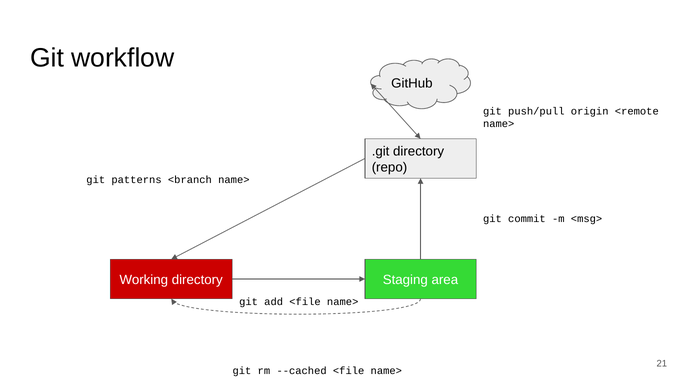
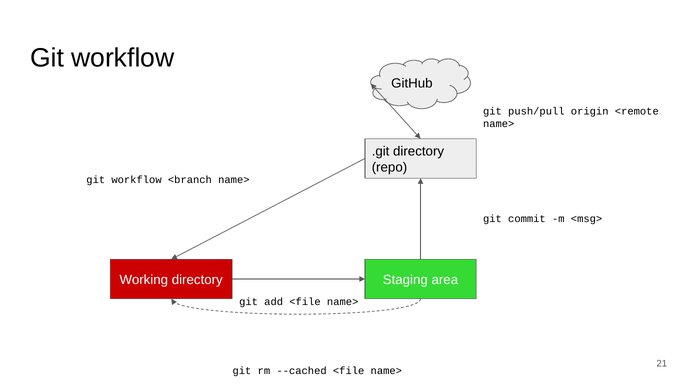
patterns: patterns -> workflow (137, 180)
